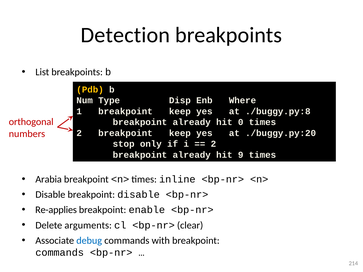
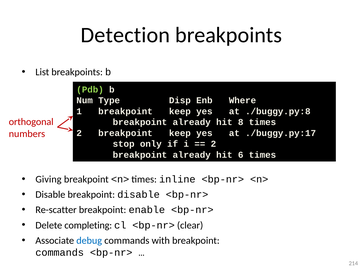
Pdb colour: yellow -> light green (90, 90)
0: 0 -> 8 (241, 122)
./buggy.py:20: ./buggy.py:20 -> ./buggy.py:17 (281, 133)
9: 9 -> 6 (241, 155)
Arabia: Arabia -> Giving (49, 179)
Re-applies: Re-applies -> Re-scatter (56, 210)
arguments: arguments -> completing (88, 225)
